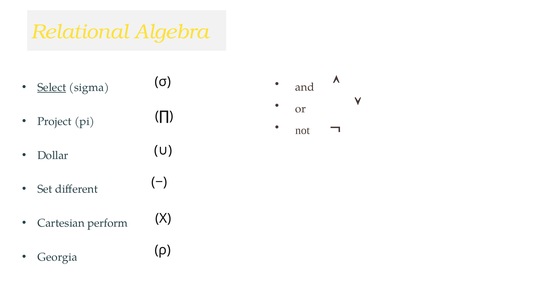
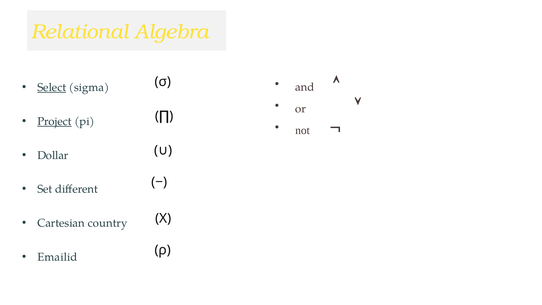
Project underline: none -> present (54, 121)
perform: perform -> country (108, 223)
Georgia: Georgia -> Emailid (57, 257)
